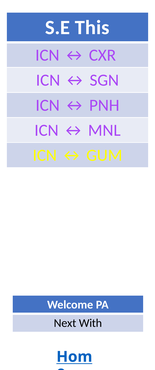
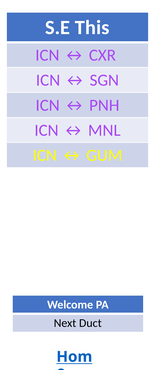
With: With -> Duct (90, 324)
